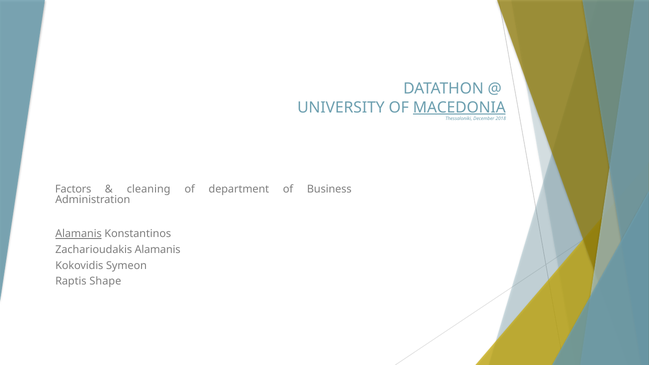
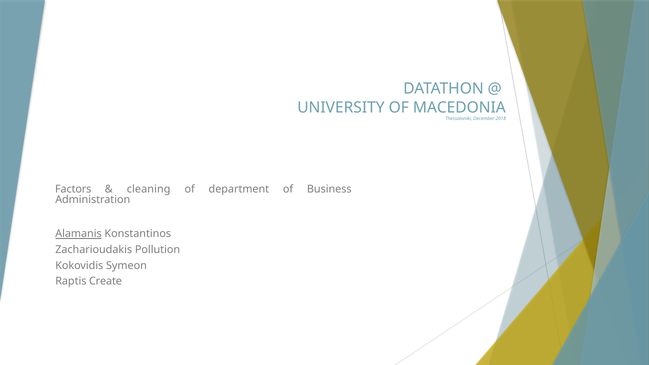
MACEDONIA underline: present -> none (459, 107)
Zacharioudakis Alamanis: Alamanis -> Pollution (158, 250)
Shape: Shape -> Create (105, 281)
